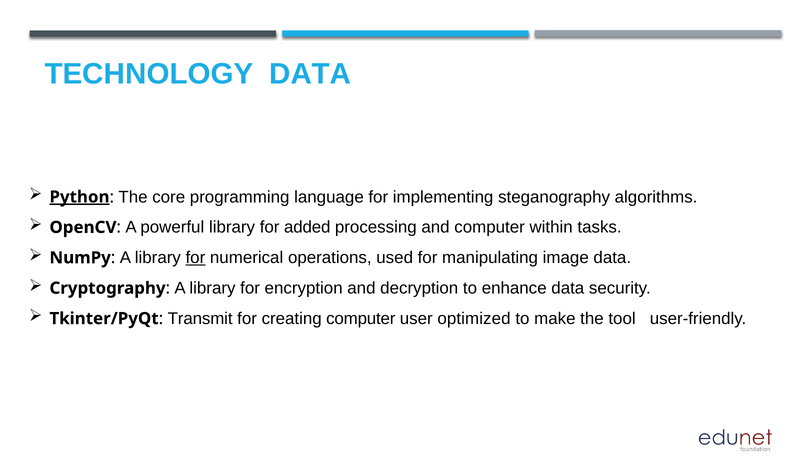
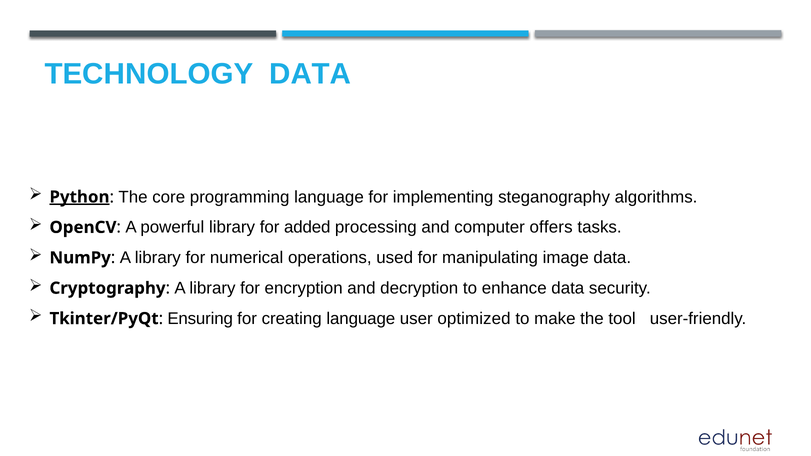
within: within -> offers (551, 227)
for underline: present -> none (195, 258)
Transmit: Transmit -> Ensuring (200, 319)
creating computer: computer -> language (361, 319)
